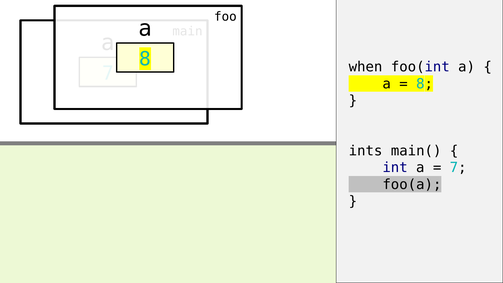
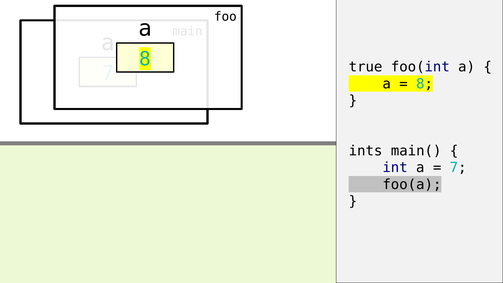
when: when -> true (366, 67)
